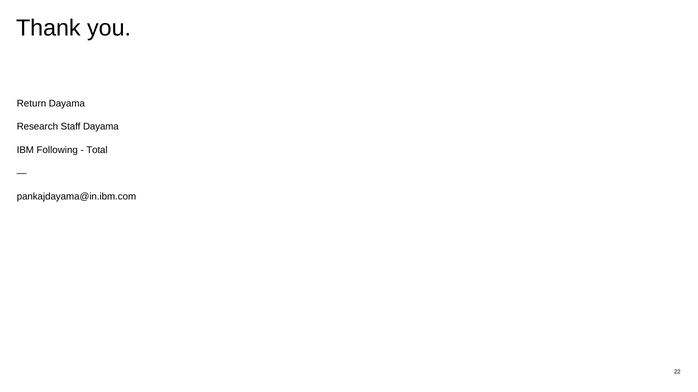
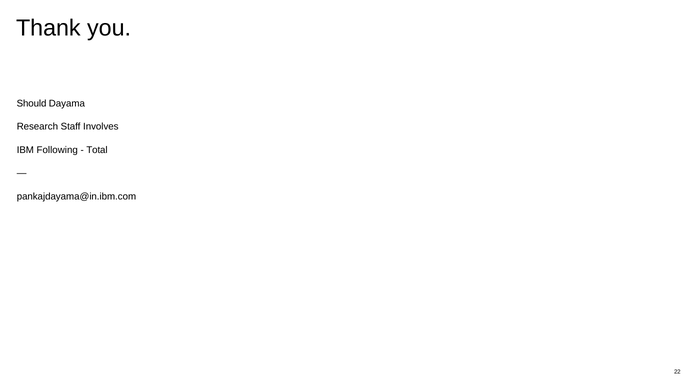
Return: Return -> Should (32, 104)
Staff Dayama: Dayama -> Involves (101, 127)
